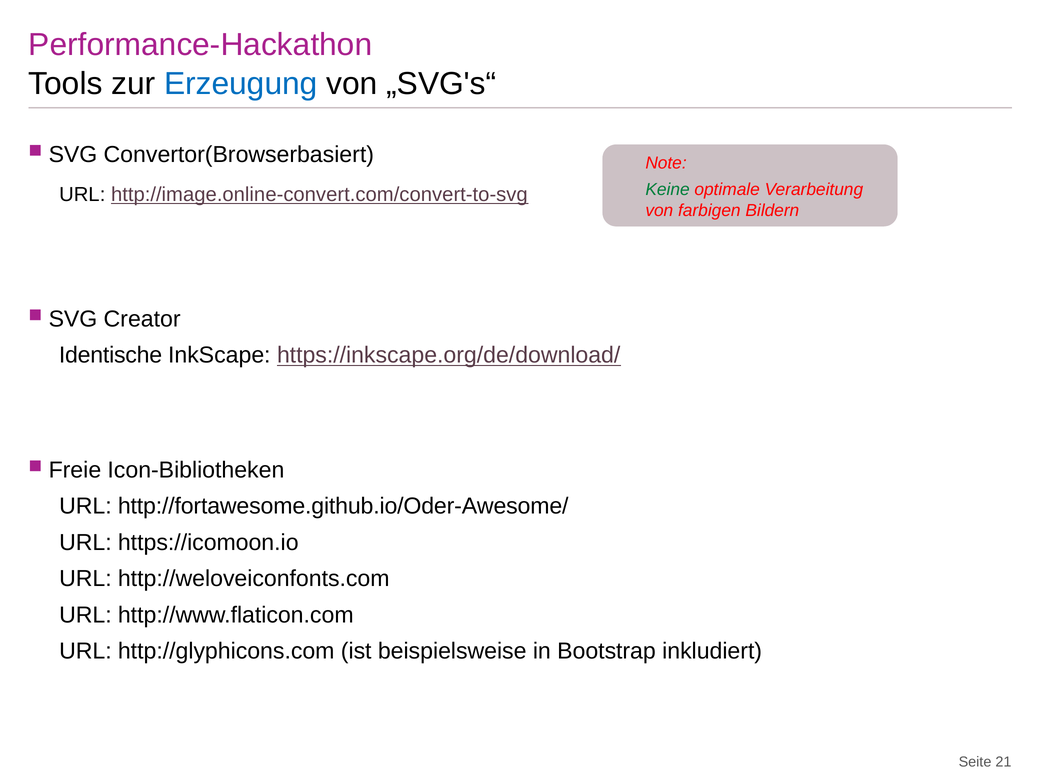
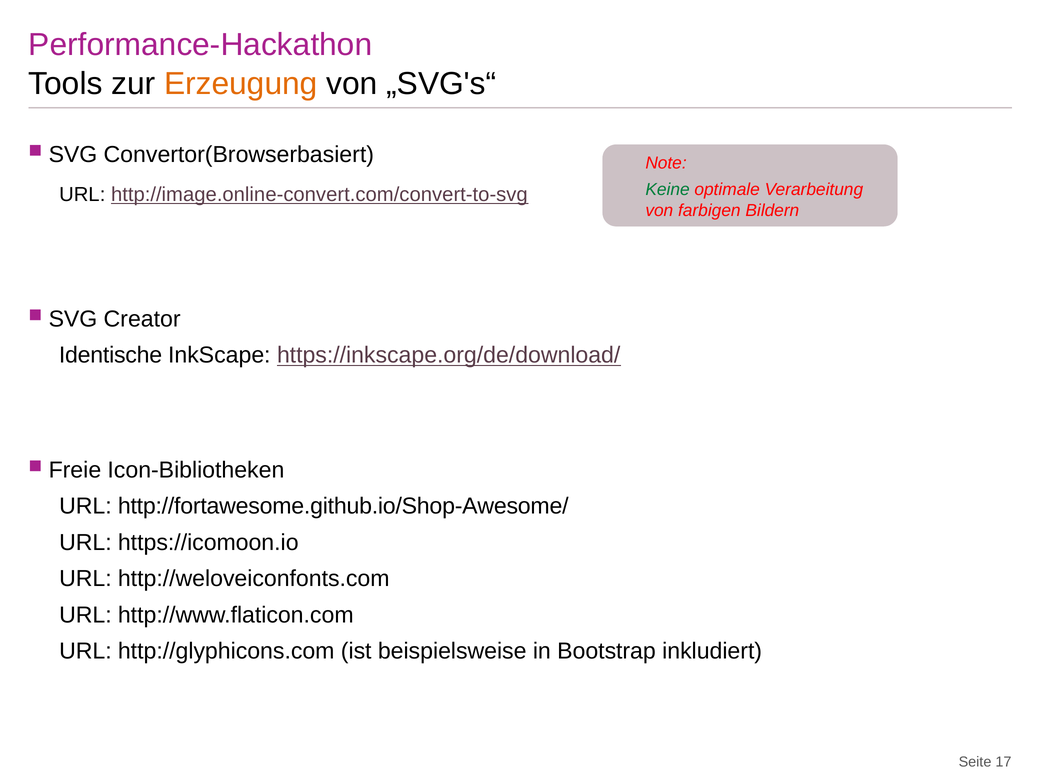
Erzeugung colour: blue -> orange (241, 84)
http://fortawesome.github.io/Oder-Awesome/: http://fortawesome.github.io/Oder-Awesome/ -> http://fortawesome.github.io/Shop-Awesome/ (343, 506)
21: 21 -> 17 (1003, 762)
